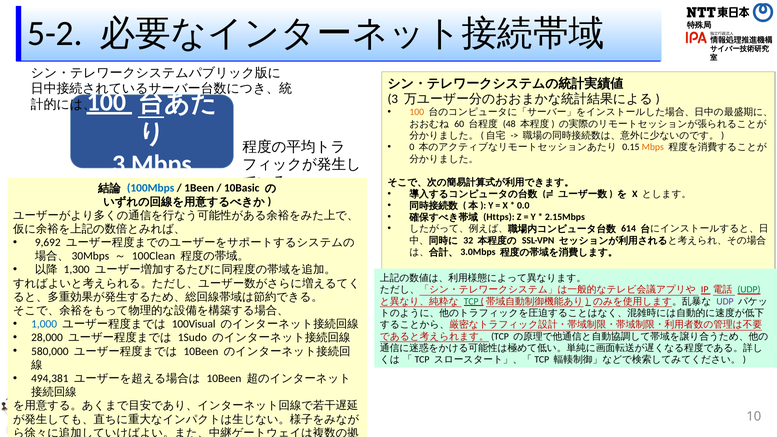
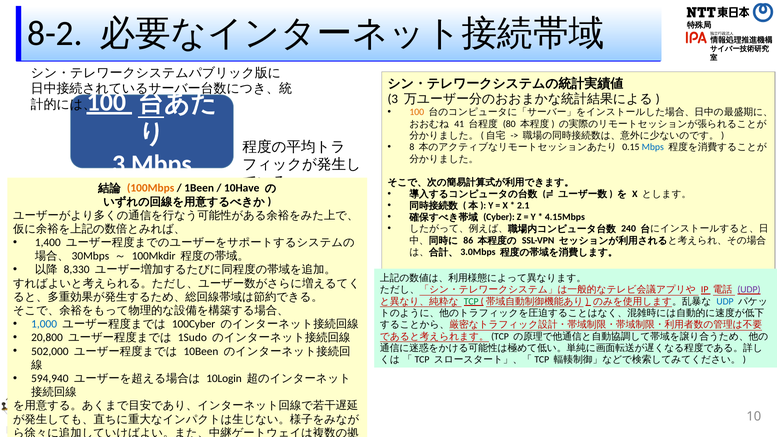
5-2: 5-2 -> 8-2 (55, 34)
60: 60 -> 41 (459, 124)
48: 48 -> 80 (509, 124)
0: 0 -> 8 (412, 147)
Mbps colour: orange -> blue (653, 147)
100Mbps colour: blue -> orange (151, 188)
10Basic: 10Basic -> 10Have (242, 188)
0.0: 0.0 -> 2.1 (523, 206)
Https: Https -> Cyber (499, 217)
2.15Mbps: 2.15Mbps -> 4.15Mbps (565, 217)
614: 614 -> 240 (629, 229)
9,692: 9,692 -> 1,400 (48, 243)
32: 32 -> 86 (468, 240)
100Clean: 100Clean -> 100Mkdir (154, 256)
1,300: 1,300 -> 8,330 (77, 270)
UDP colour: green -> purple (749, 290)
UDP colour: purple -> blue (725, 301)
100Visual: 100Visual -> 100Cyber (194, 324)
28,000: 28,000 -> 20,800 (47, 338)
580,000: 580,000 -> 502,000 (50, 351)
494,381: 494,381 -> 594,940 (50, 379)
10Been: 10Been -> 10Login (224, 379)
